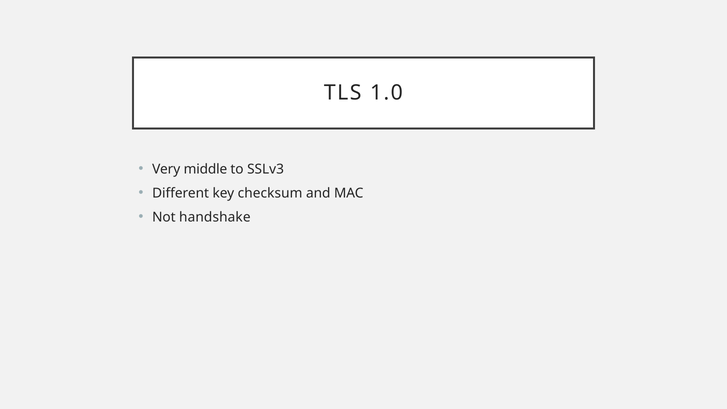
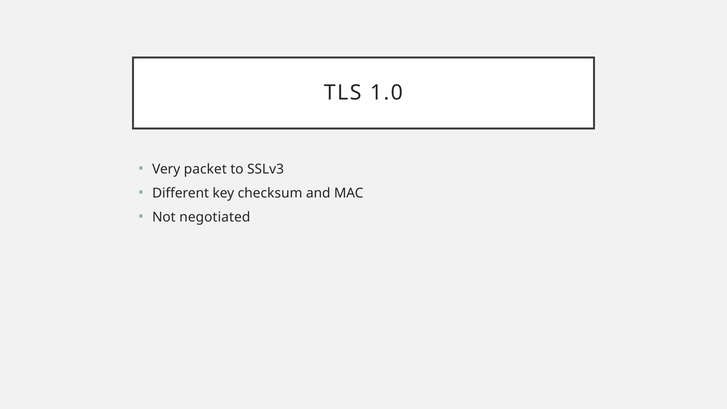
middle: middle -> packet (205, 169)
handshake: handshake -> negotiated (215, 217)
